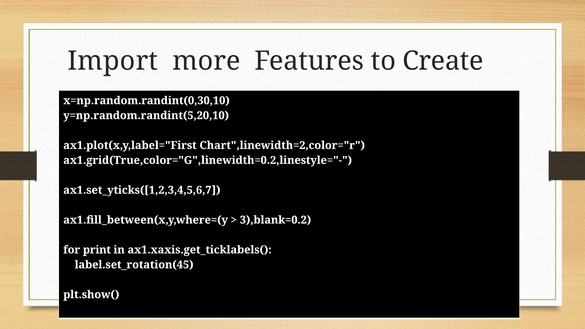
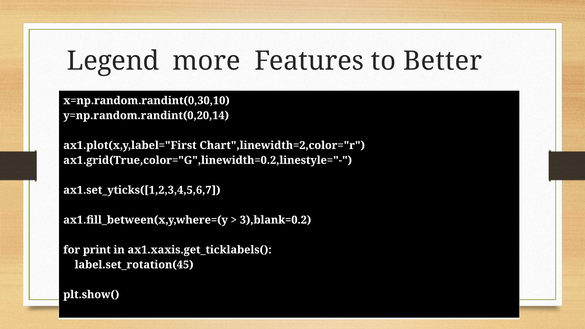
Import: Import -> Legend (113, 61)
Create: Create -> Better (443, 61)
y=np.random.randint(5,20,10: y=np.random.randint(5,20,10 -> y=np.random.randint(0,20,14 (146, 116)
